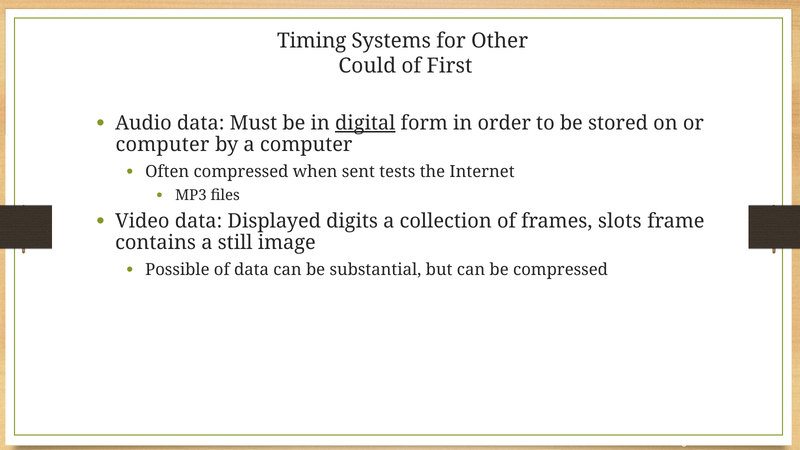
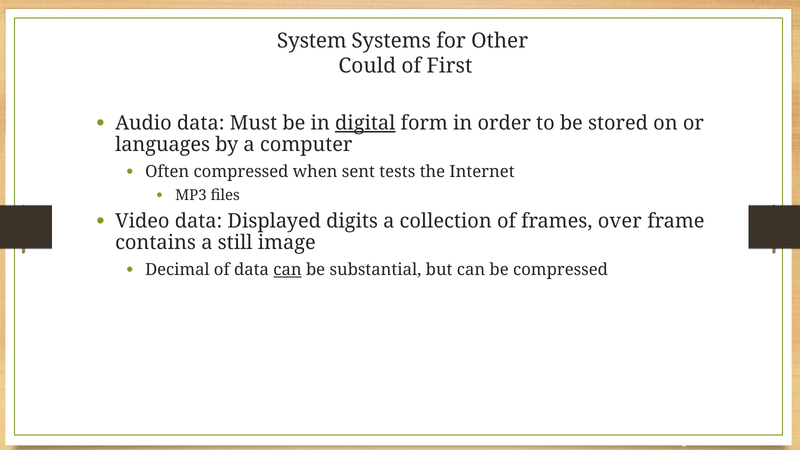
Timing: Timing -> System (312, 41)
computer: computer -> languages (163, 145)
slots: slots -> over (620, 221)
Possible: Possible -> Decimal (177, 270)
can underline: none -> present (288, 270)
